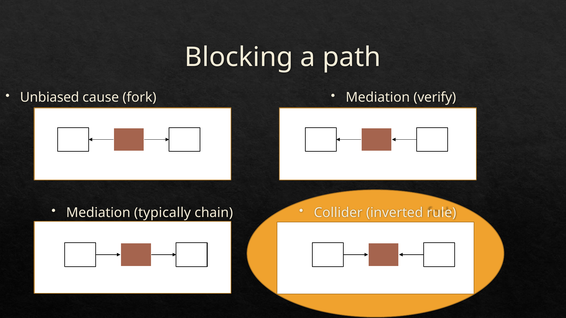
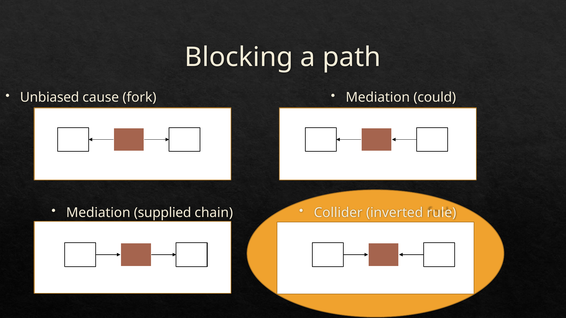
verify: verify -> could (435, 98)
typically: typically -> supplied (163, 213)
